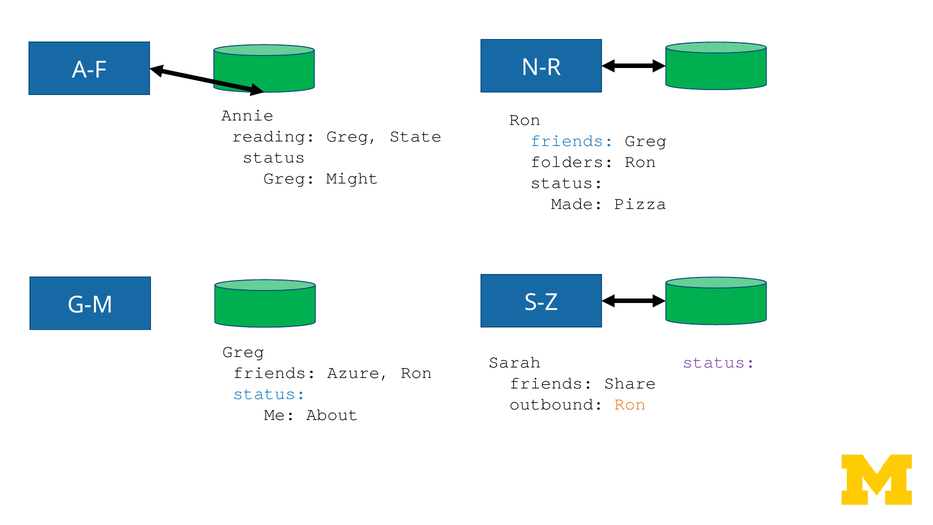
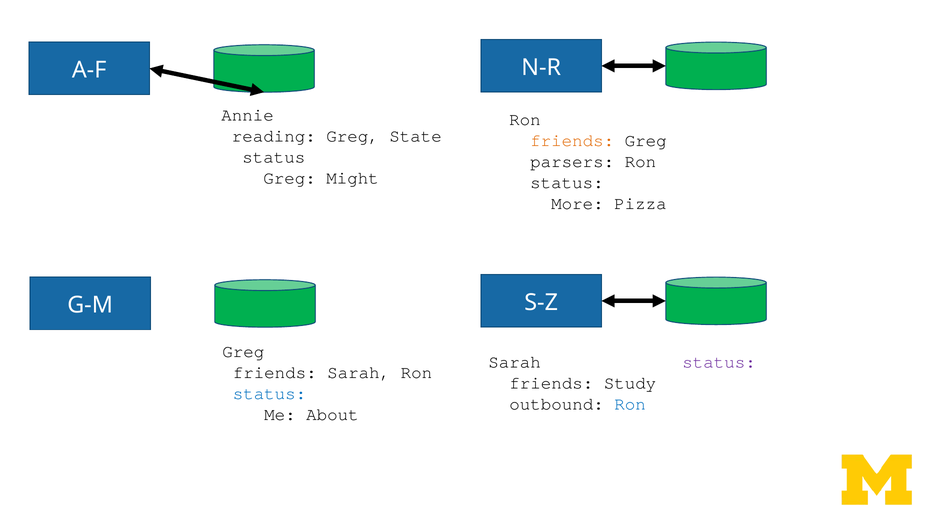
friends colour: blue -> orange (572, 140)
folders: folders -> parsers (572, 161)
Made: Made -> More (577, 203)
friends Azure: Azure -> Sarah (359, 372)
Share: Share -> Study (630, 383)
Ron colour: orange -> blue (630, 404)
